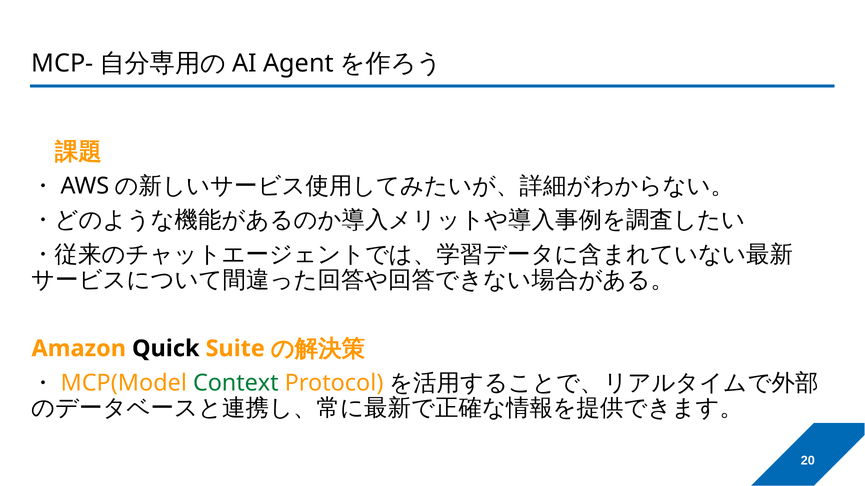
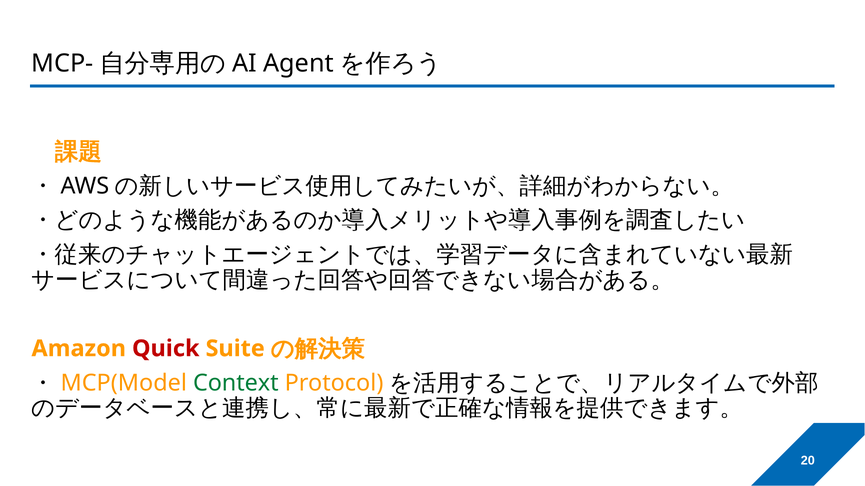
Quick colour: black -> red (166, 349)
